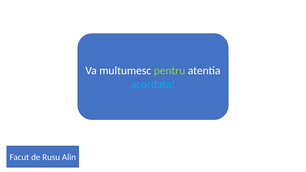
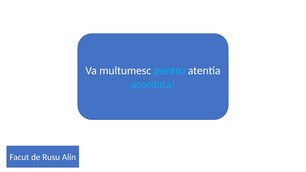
pentru colour: light green -> light blue (170, 71)
